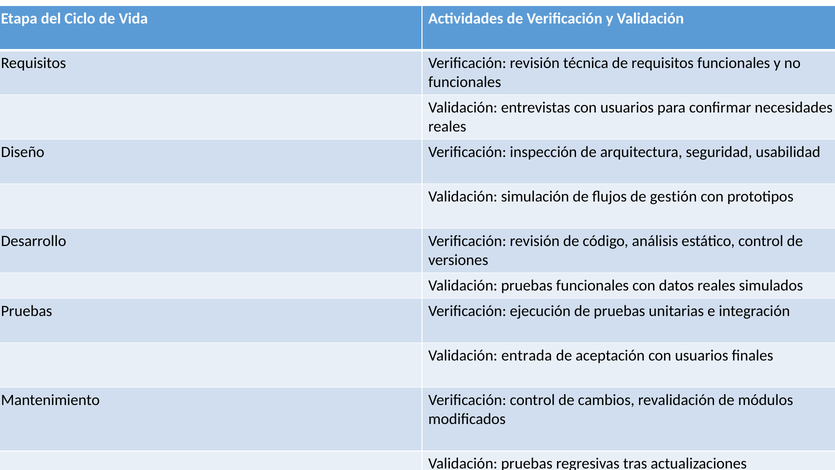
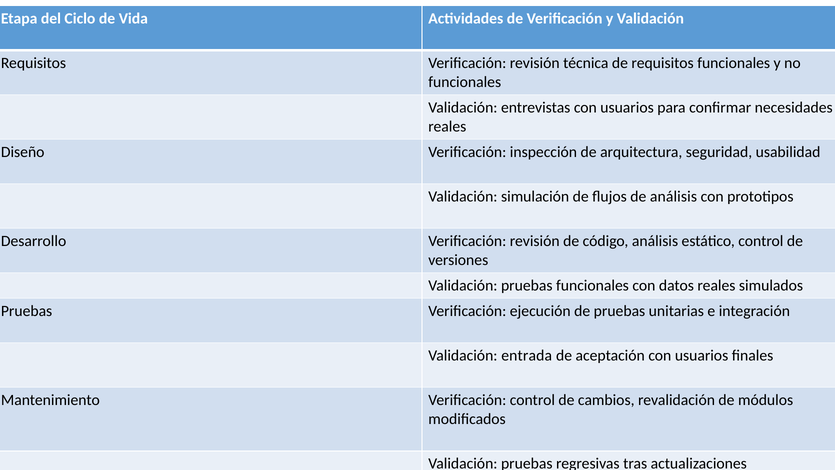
de gestión: gestión -> análisis (673, 196)
